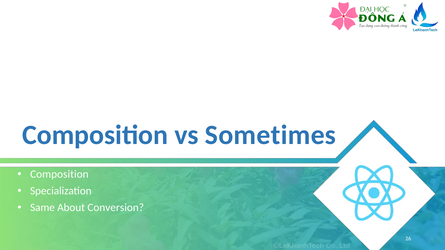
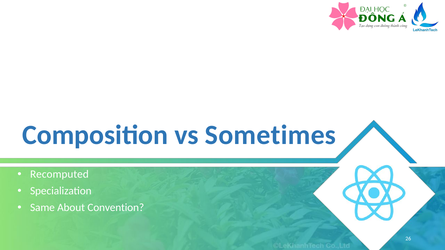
Composition: Composition -> Recomputed (59, 174)
Conversion: Conversion -> Convention (116, 208)
